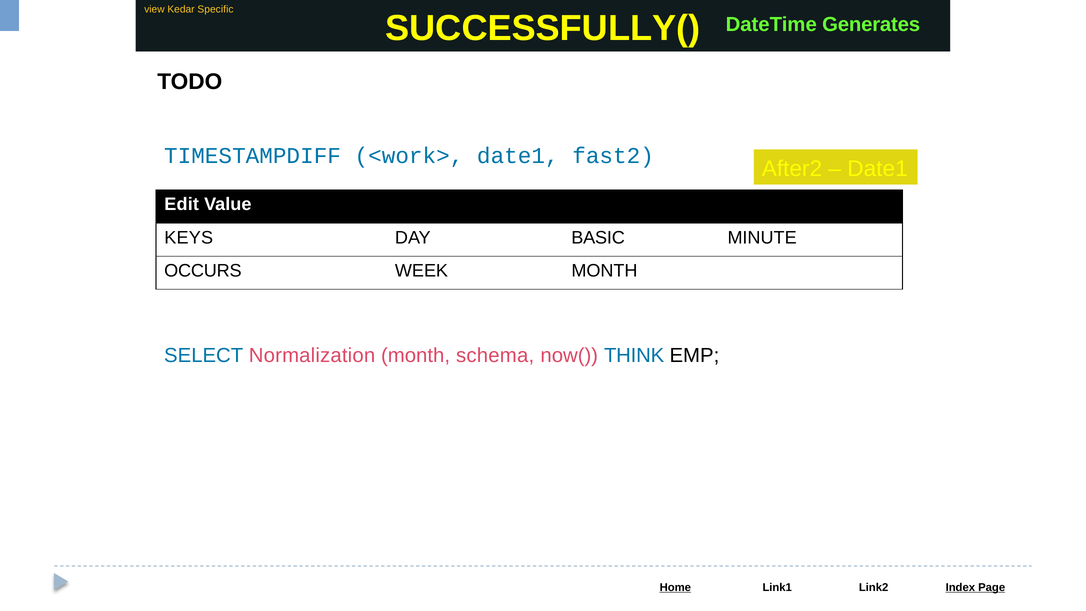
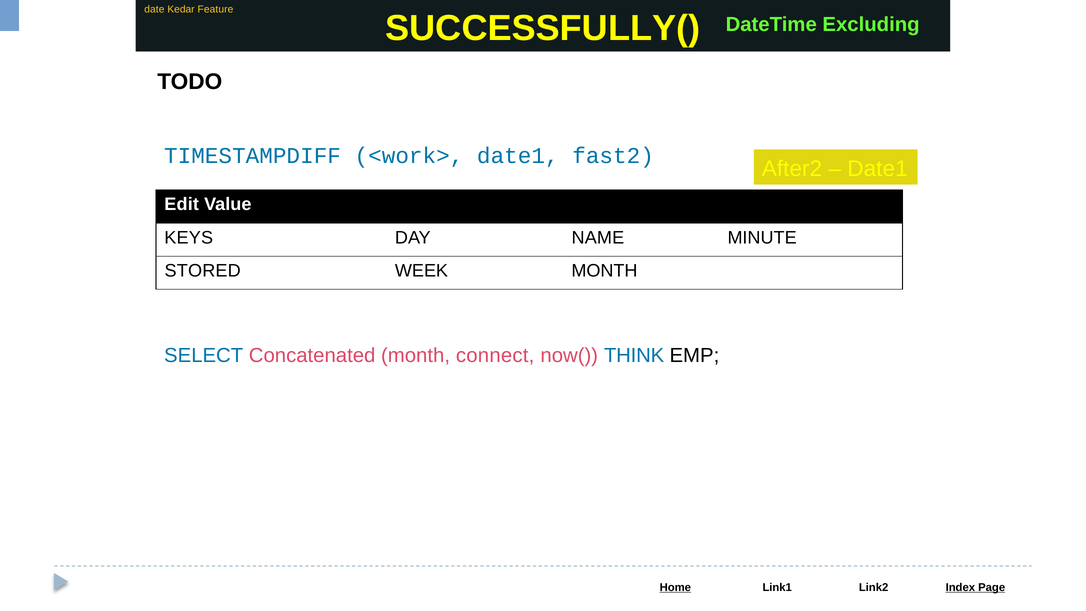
view: view -> date (154, 9)
Specific: Specific -> Feature (215, 9)
Generates: Generates -> Excluding (871, 24)
BASIC: BASIC -> NAME (598, 237)
OCCURS: OCCURS -> STORED (203, 271)
Normalization: Normalization -> Concatenated (312, 356)
schema: schema -> connect (495, 356)
